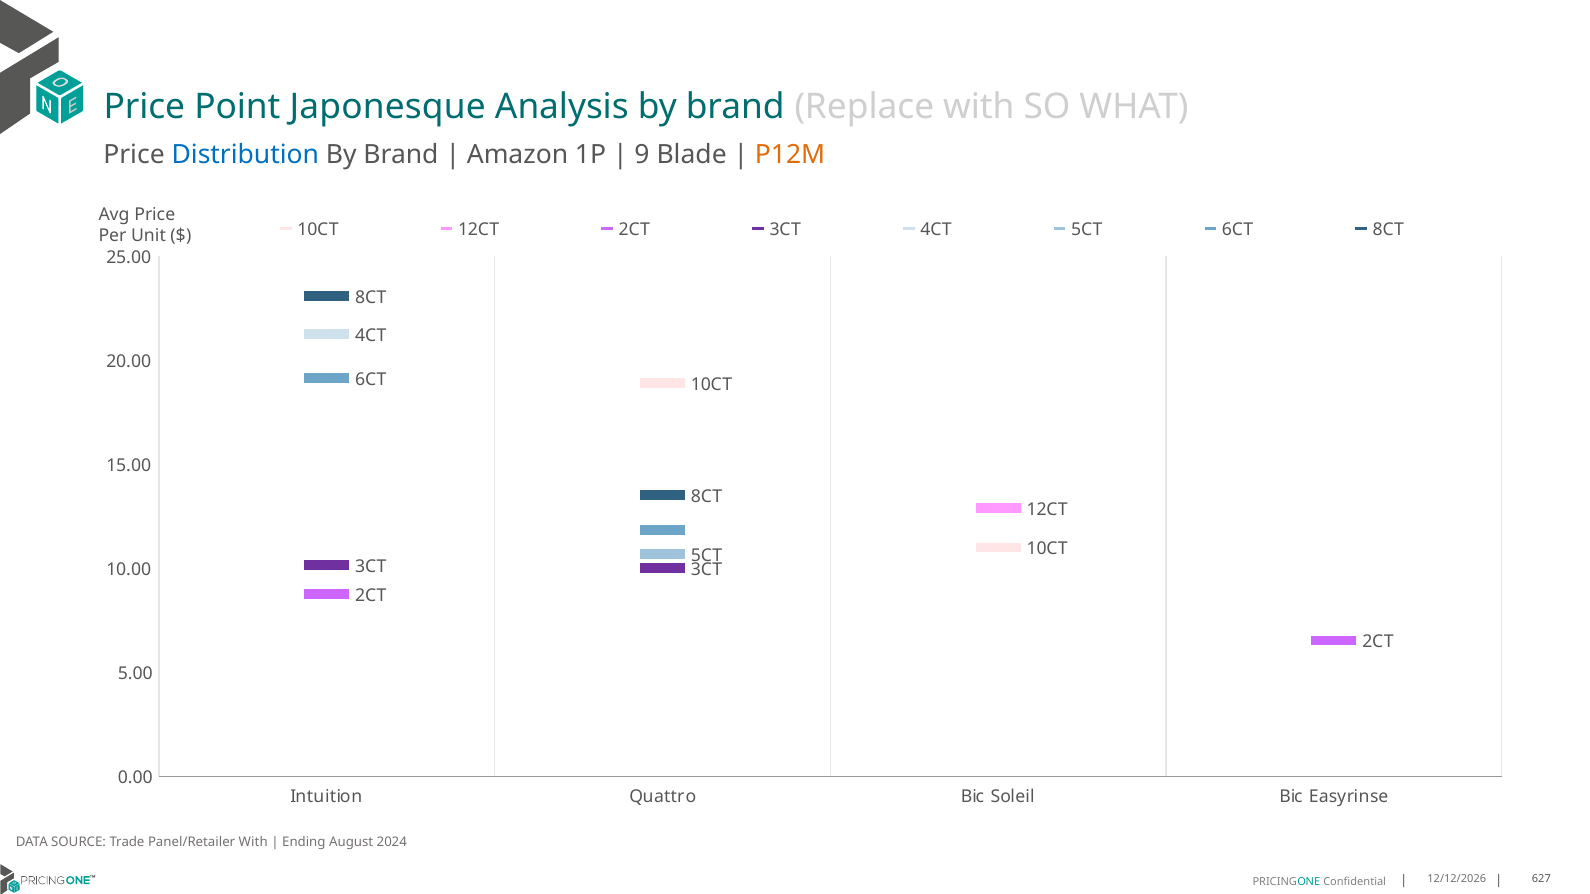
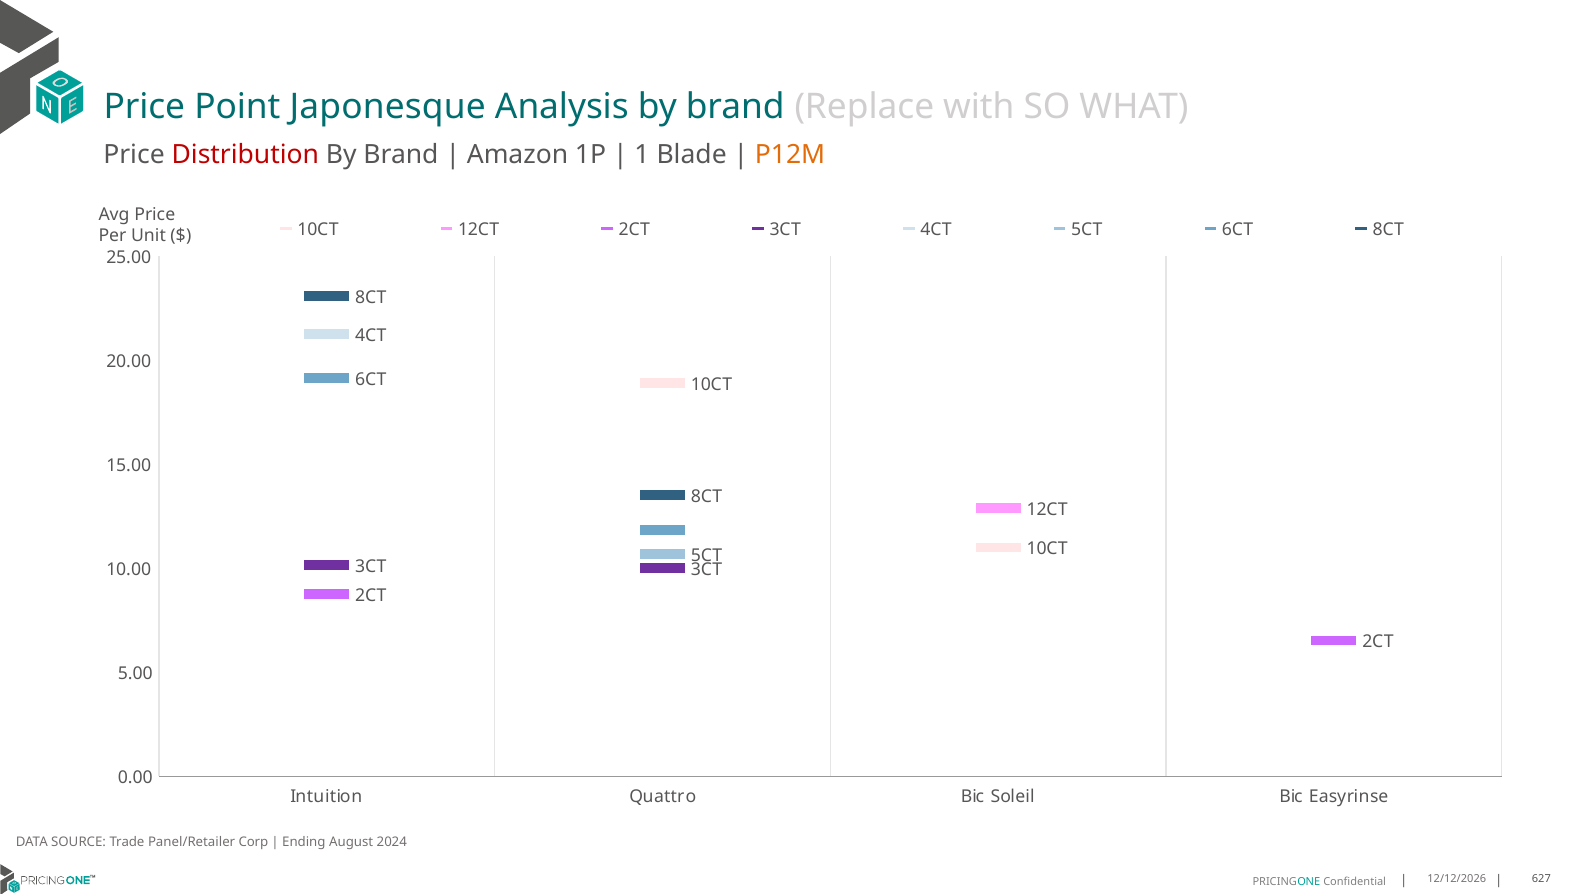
Distribution colour: blue -> red (245, 155)
9: 9 -> 1 (642, 155)
Panel/Retailer With: With -> Corp (253, 842)
